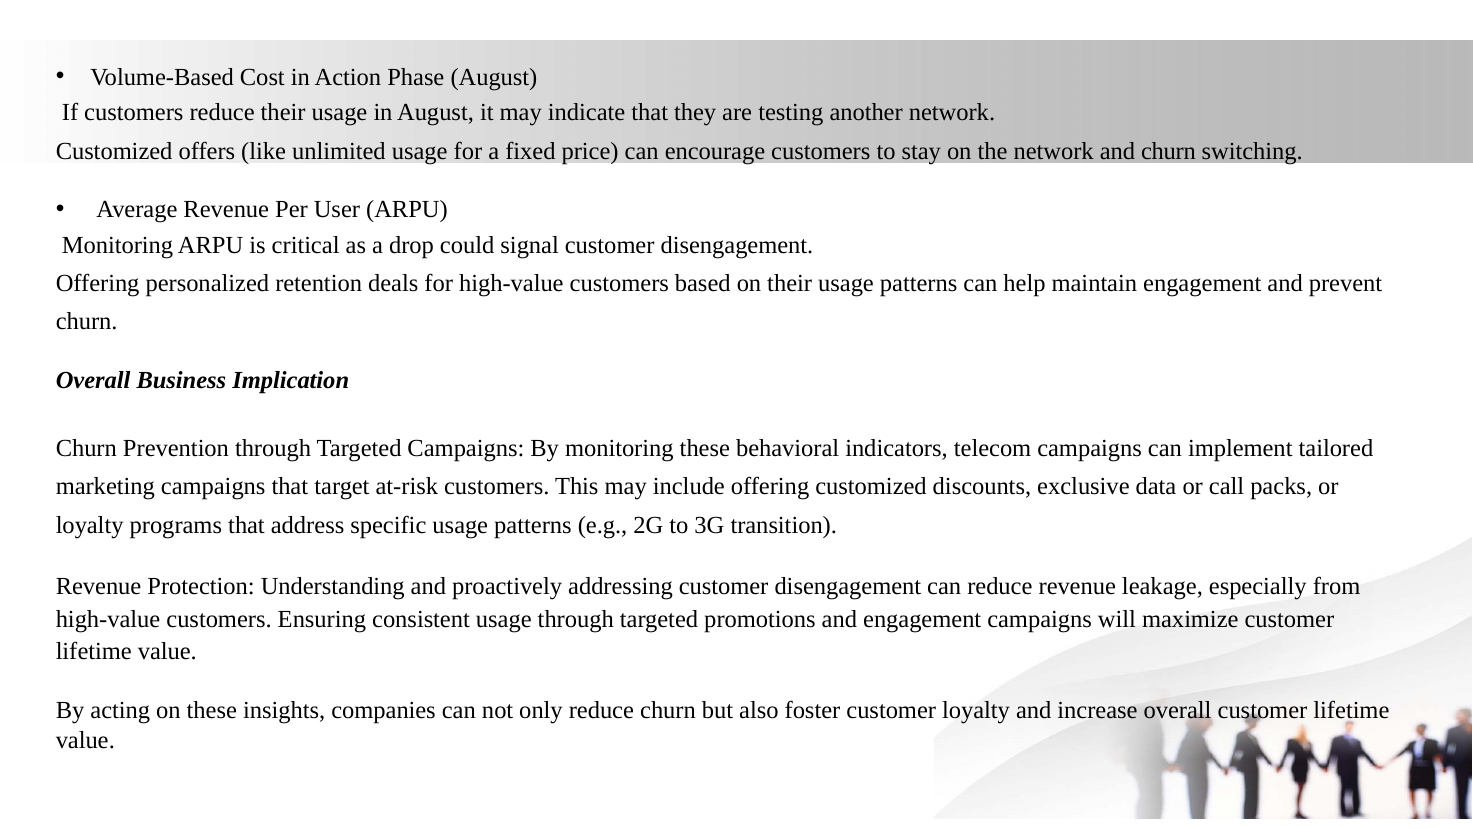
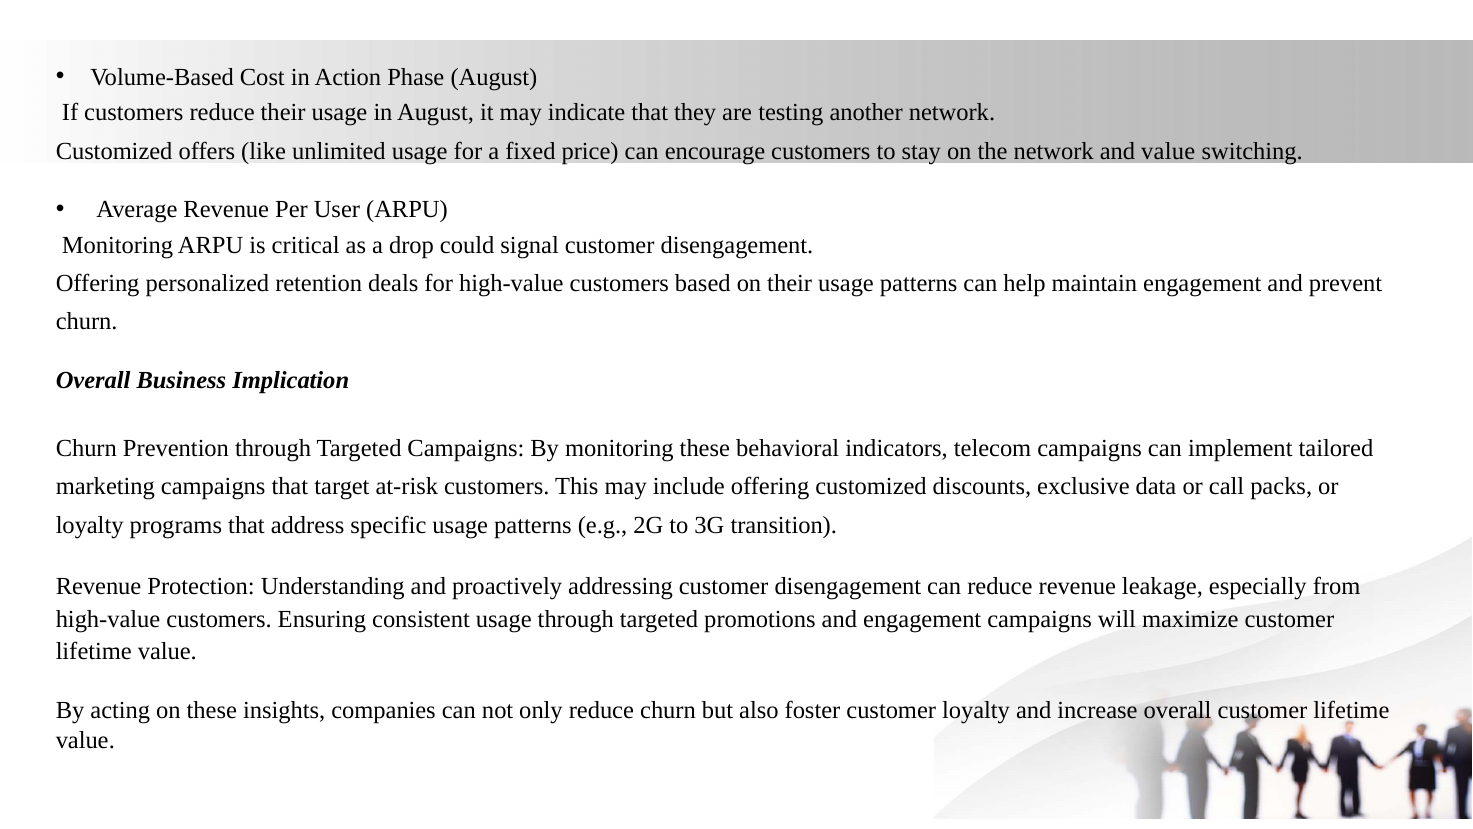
and churn: churn -> value (1168, 151)
